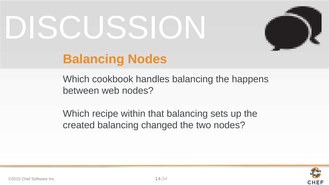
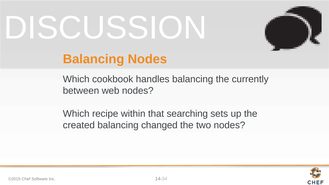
happens: happens -> currently (250, 79)
that balancing: balancing -> searching (187, 114)
